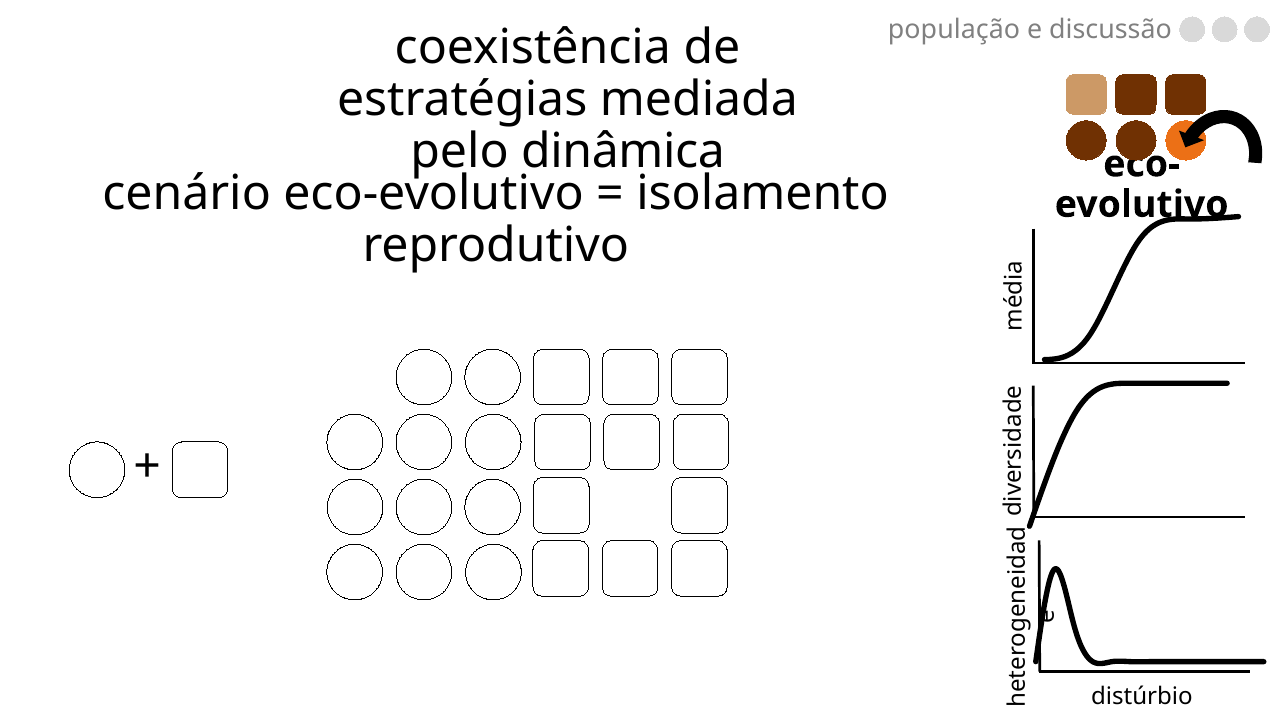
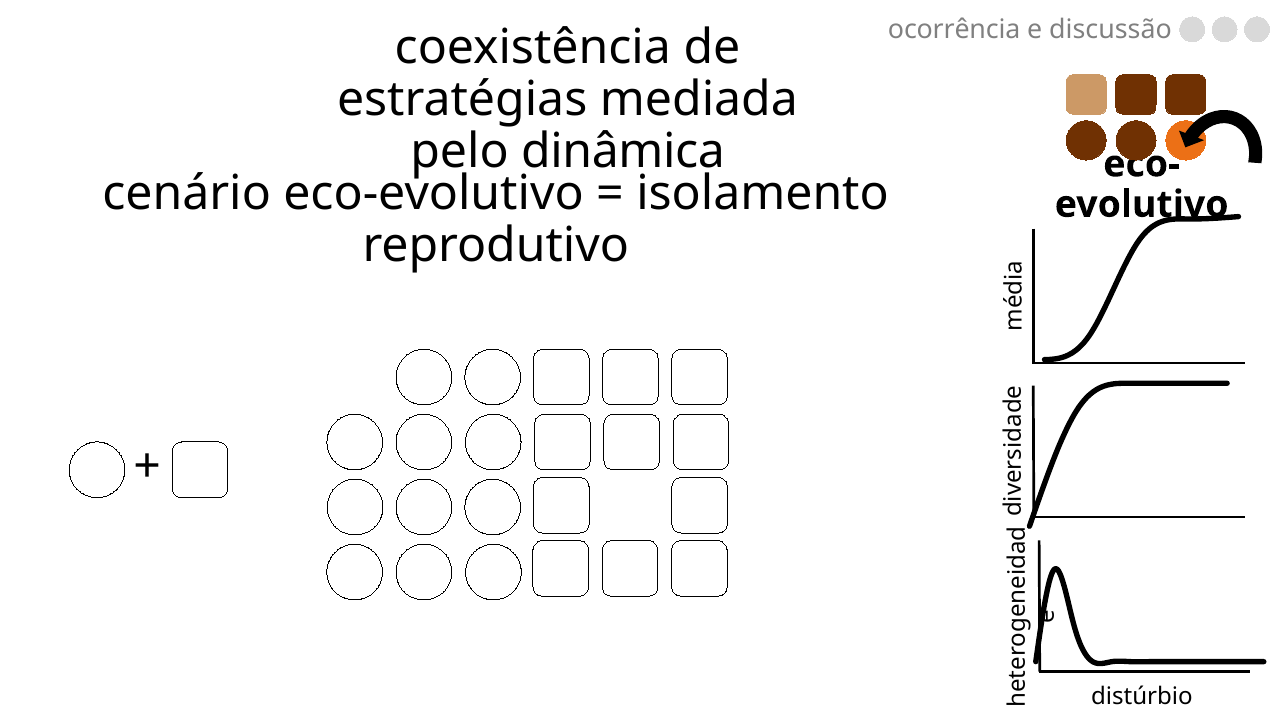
população: população -> ocorrência (954, 30)
